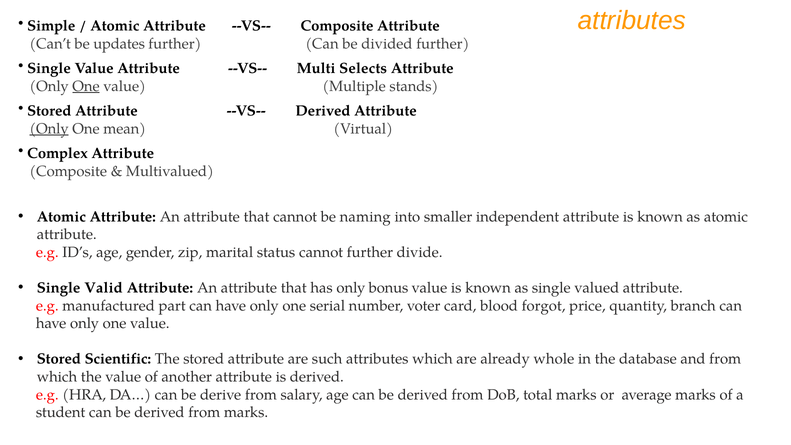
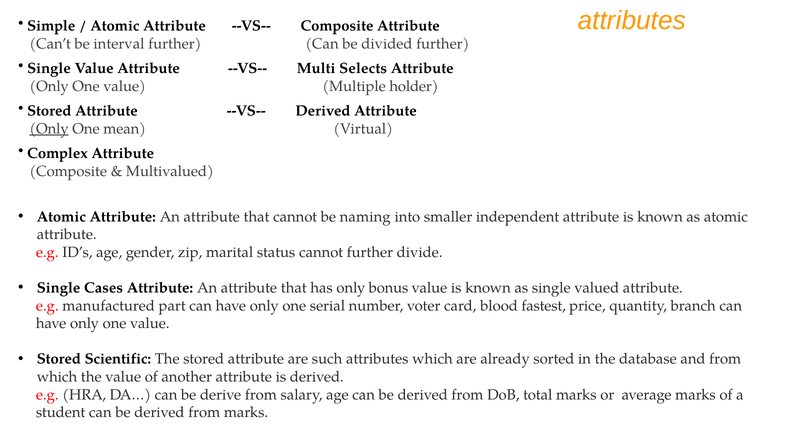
updates: updates -> interval (119, 44)
One underline: present -> none (86, 86)
stands: stands -> holder (414, 86)
Valid: Valid -> Cases (104, 288)
forgot: forgot -> fastest (544, 306)
whole: whole -> sorted (554, 359)
